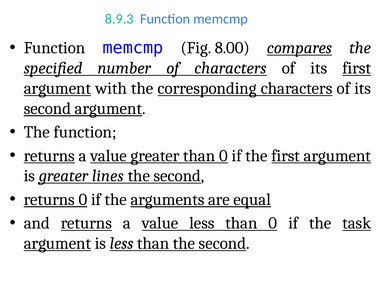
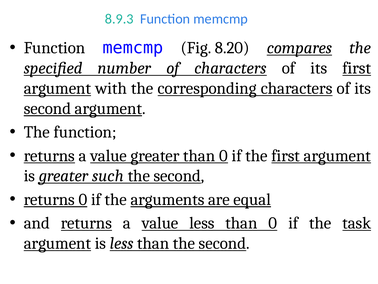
8.00: 8.00 -> 8.20 (232, 48)
lines: lines -> such (108, 176)
